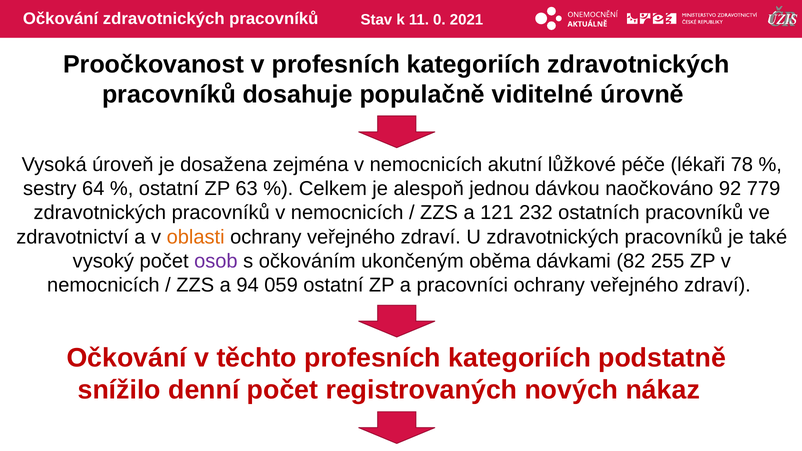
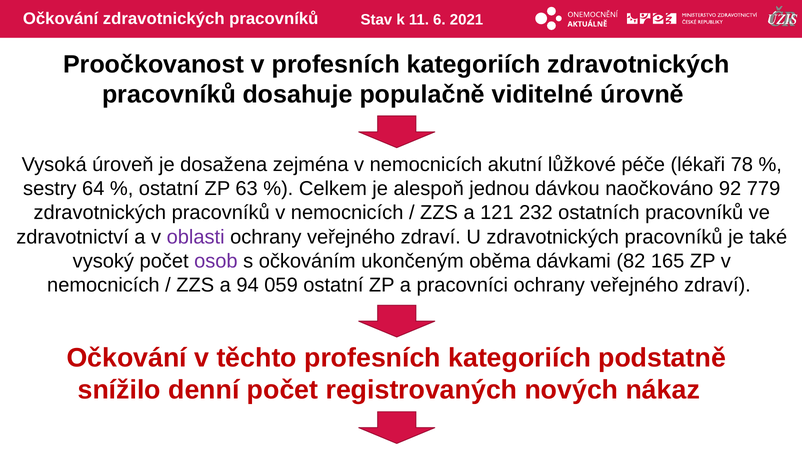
0: 0 -> 6 (439, 20)
oblasti colour: orange -> purple (196, 237)
255: 255 -> 165 (668, 261)
